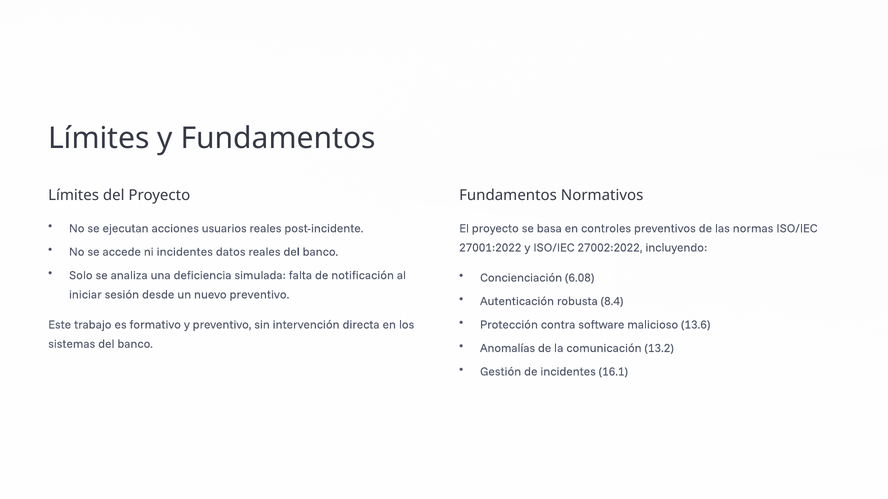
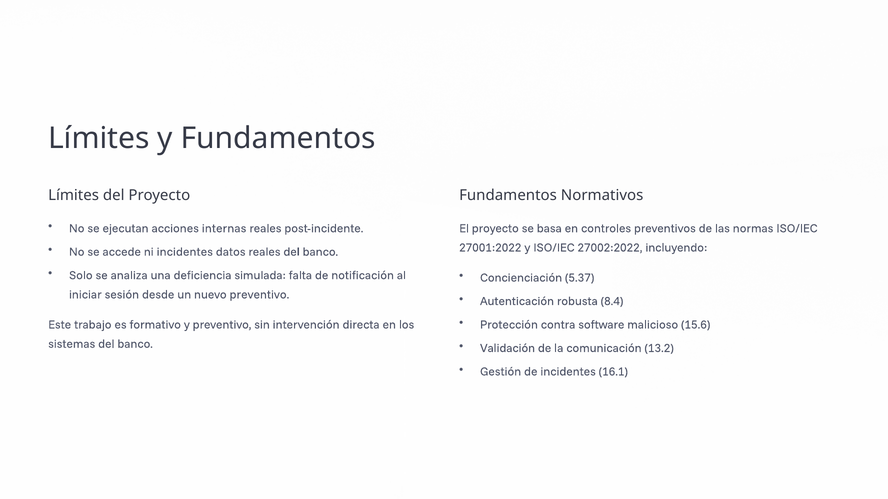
usuarios: usuarios -> internas (224, 229)
6.08: 6.08 -> 5.37 (580, 278)
13.6: 13.6 -> 15.6 (696, 325)
Anomalías: Anomalías -> Validación (508, 348)
